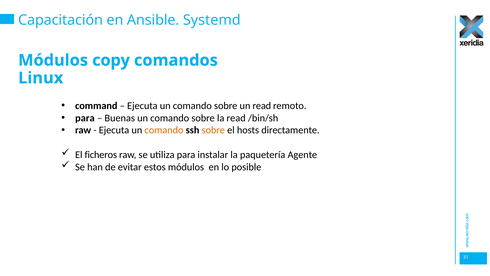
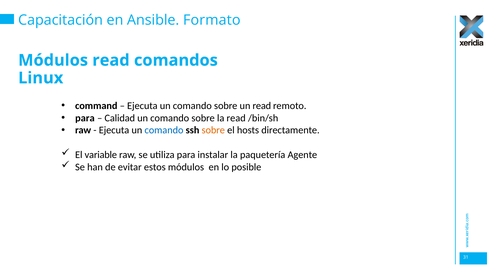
Systemd: Systemd -> Formato (212, 20)
Módulos copy: copy -> read (111, 60)
Buenas: Buenas -> Calidad (120, 118)
comando colour: orange -> blue (164, 130)
ficheros: ficheros -> variable (101, 155)
